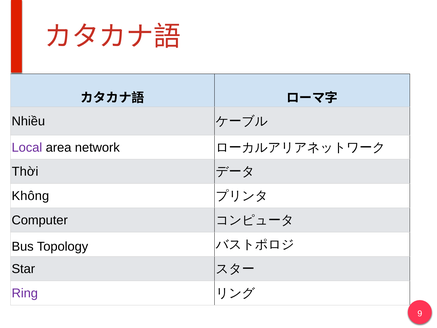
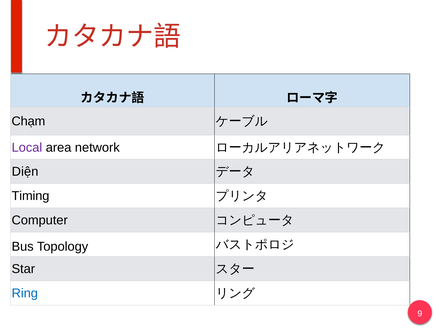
Nhiều: Nhiều -> Chạm (28, 121)
Thời: Thời -> Diện (25, 171)
Không: Không -> Timing (31, 196)
Ring colour: purple -> blue (25, 293)
